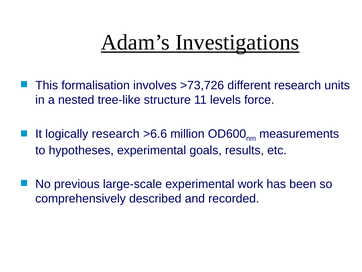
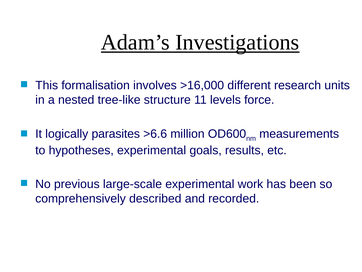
>73,726: >73,726 -> >16,000 (202, 85)
logically research: research -> parasites (116, 134)
